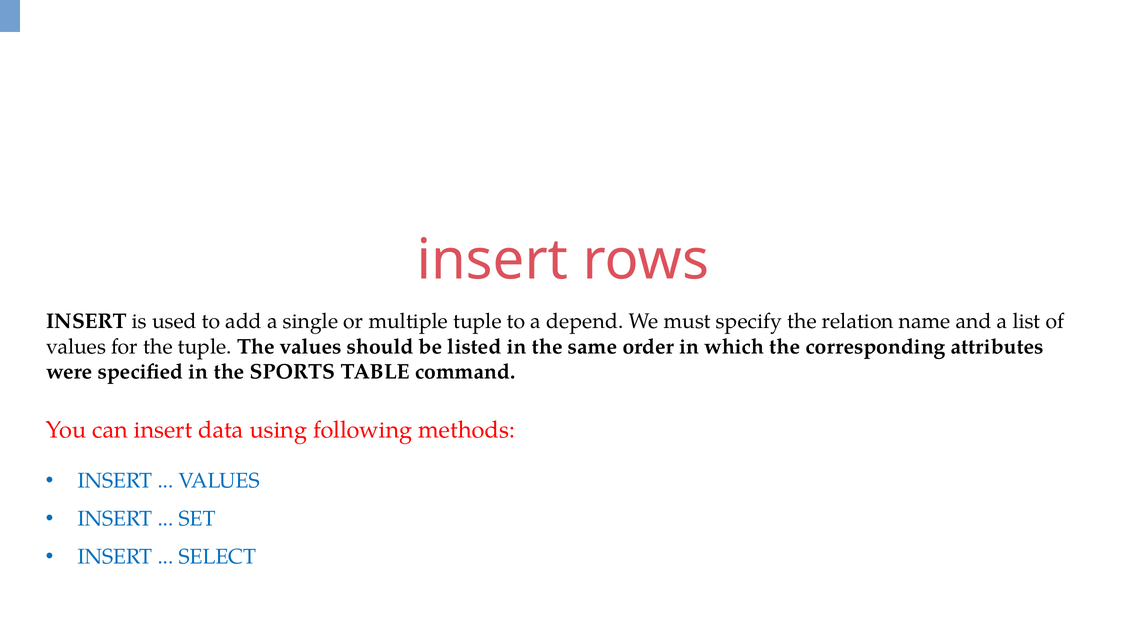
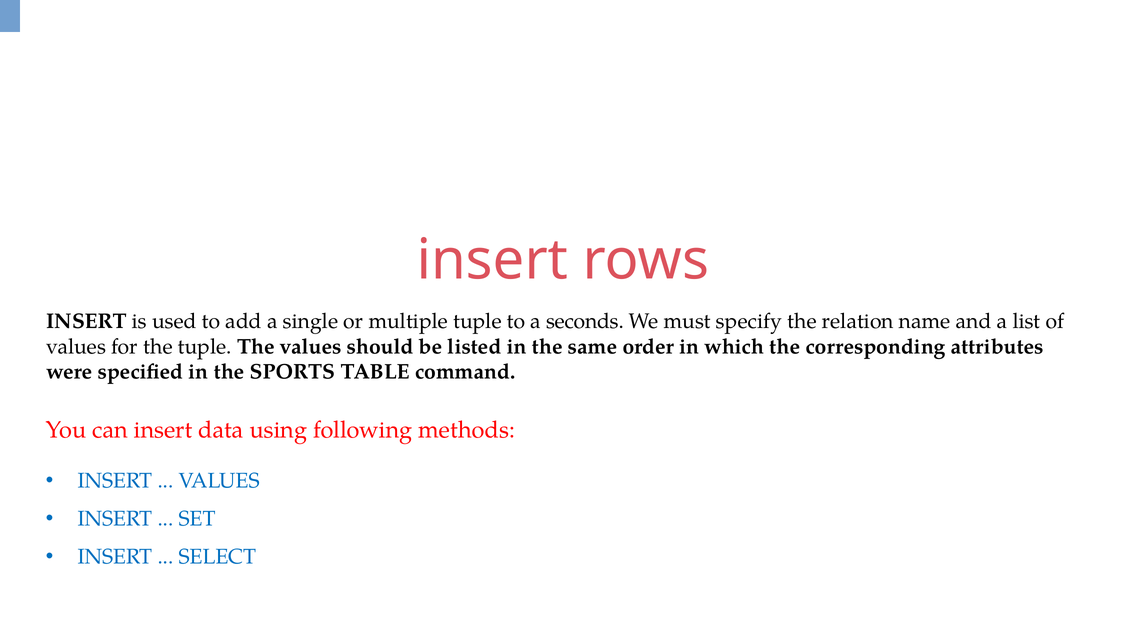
depend: depend -> seconds (585, 321)
